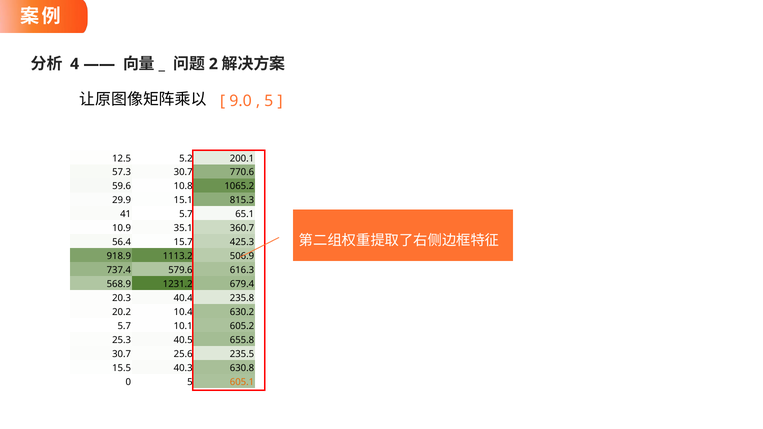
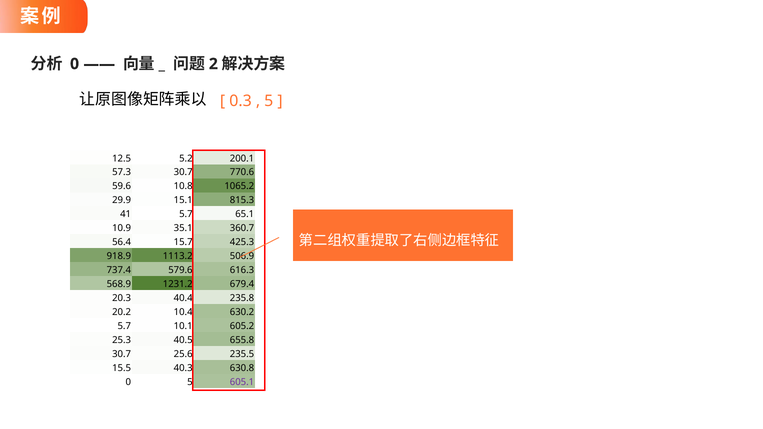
4: 4 -> 0 (75, 64)
9.0: 9.0 -> 0.3 (241, 101)
605.1 colour: orange -> purple (242, 382)
